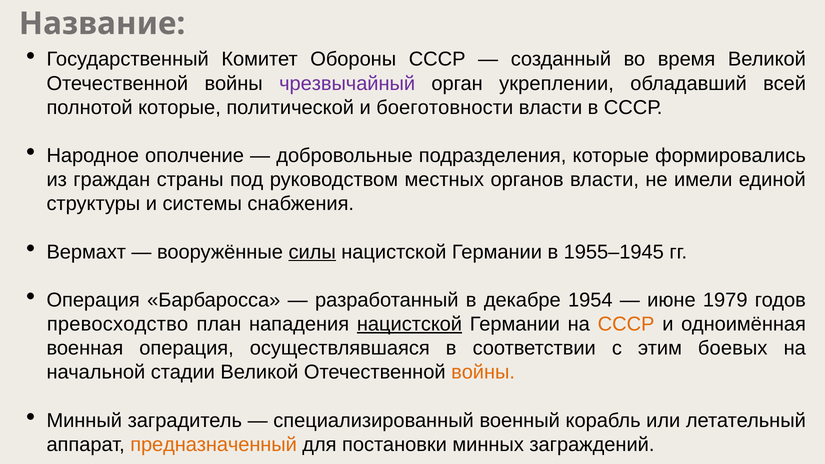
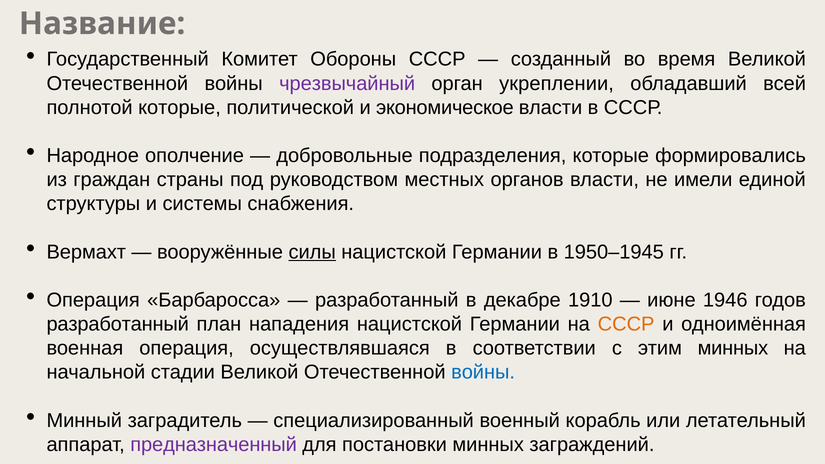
боеготовности: боеготовности -> экономическое (445, 107)
1955–1945: 1955–1945 -> 1950–1945 (614, 252)
1954: 1954 -> 1910 (590, 300)
1979: 1979 -> 1946 (725, 300)
превосходство: превосходство -> разработанный (118, 324)
нацистской underline: present -> none (409, 324)
этим боевых: боевых -> минных (733, 348)
войны colour: orange -> blue (483, 372)
предназначенный colour: orange -> purple (214, 445)
